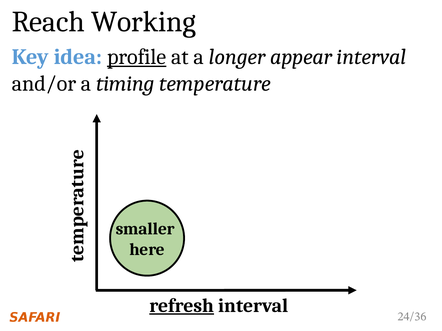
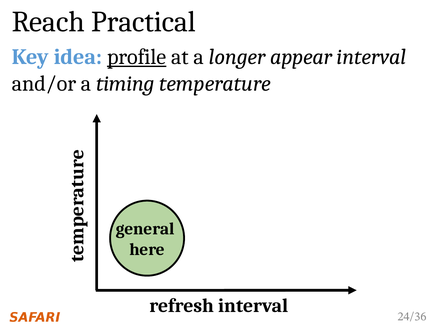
Working: Working -> Practical (144, 22)
smaller: smaller -> general (145, 229)
refresh underline: present -> none (182, 306)
